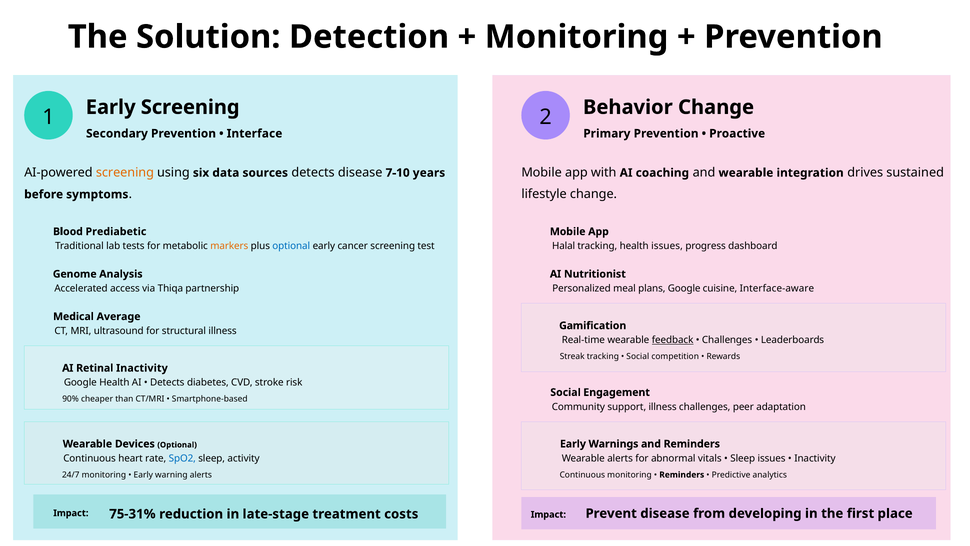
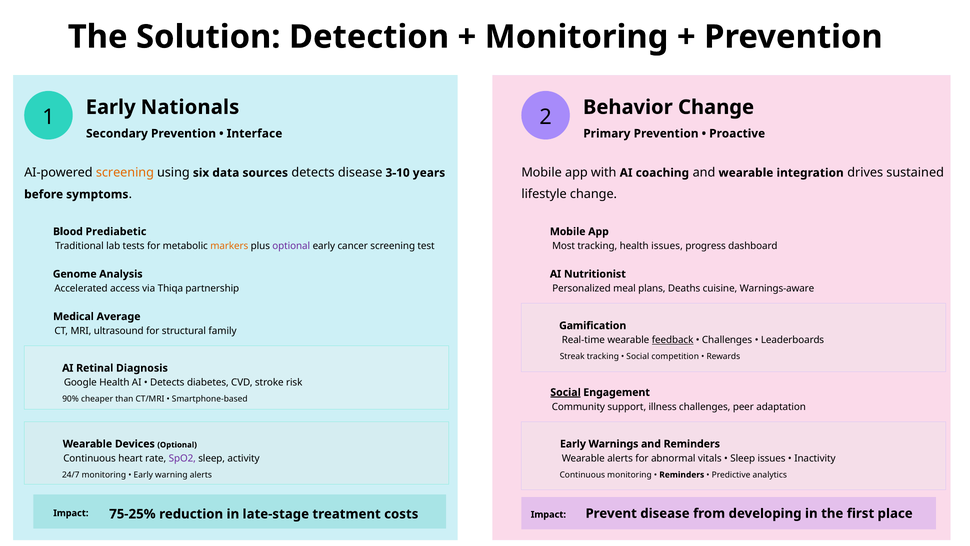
Early Screening: Screening -> Nationals (190, 107)
7-10: 7-10 -> 3-10 (398, 173)
optional colour: blue -> purple (291, 246)
Halal: Halal -> Most (564, 246)
plans Google: Google -> Deaths (684, 288)
Interface-aware: Interface-aware -> Warnings-aware (777, 288)
structural illness: illness -> family (223, 331)
Retinal Inactivity: Inactivity -> Diagnosis (142, 368)
Social underline: none -> present (565, 392)
SpO2 colour: blue -> purple (182, 458)
75-31%: 75-31% -> 75-25% (132, 514)
